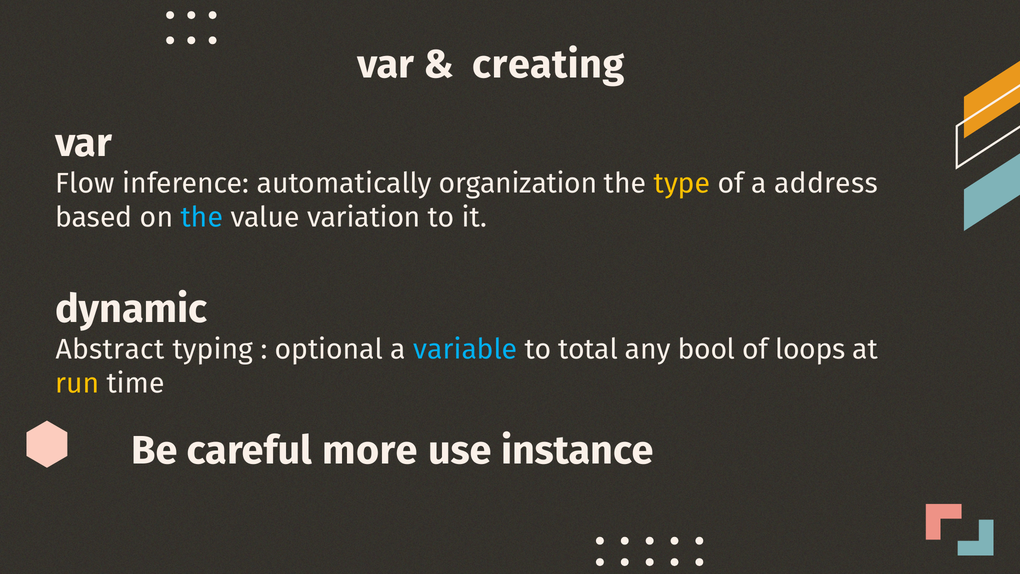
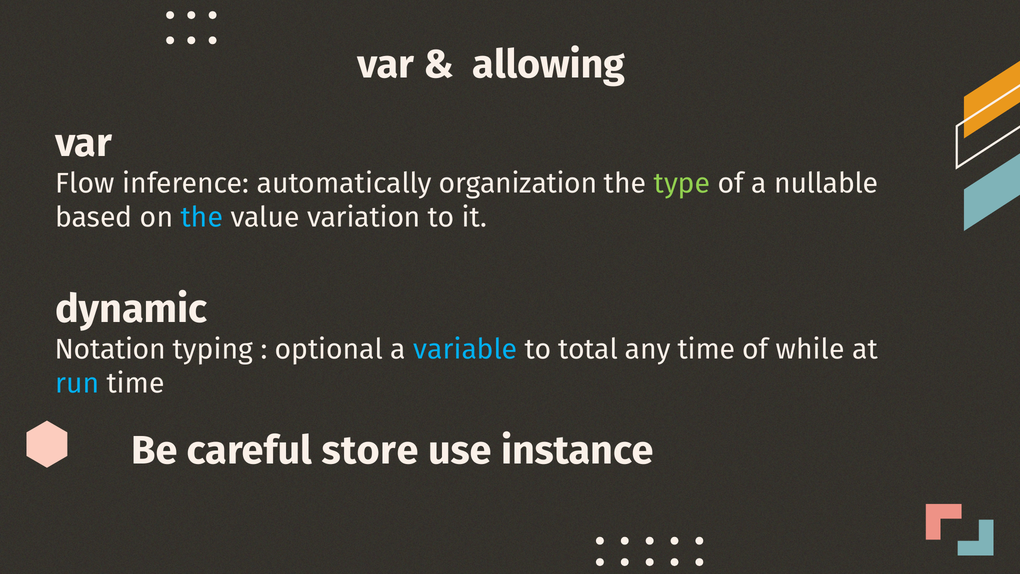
creating: creating -> allowing (549, 65)
type colour: yellow -> light green (682, 183)
address: address -> nullable (826, 183)
Abstract: Abstract -> Notation (110, 349)
any bool: bool -> time (706, 349)
loops: loops -> while (810, 349)
run colour: yellow -> light blue (77, 383)
more: more -> store (370, 450)
